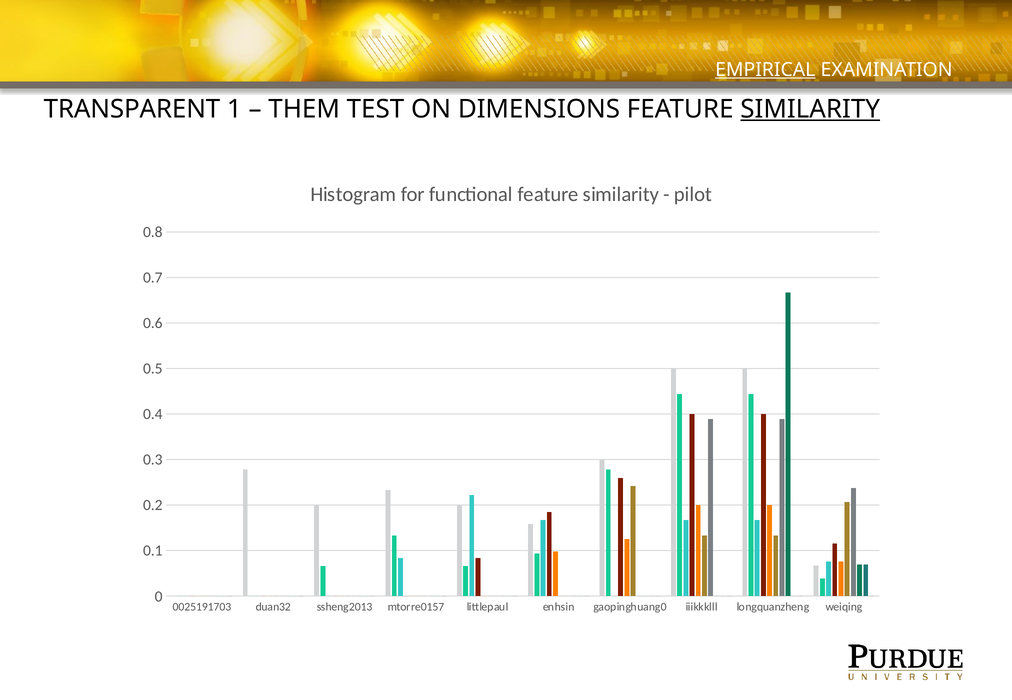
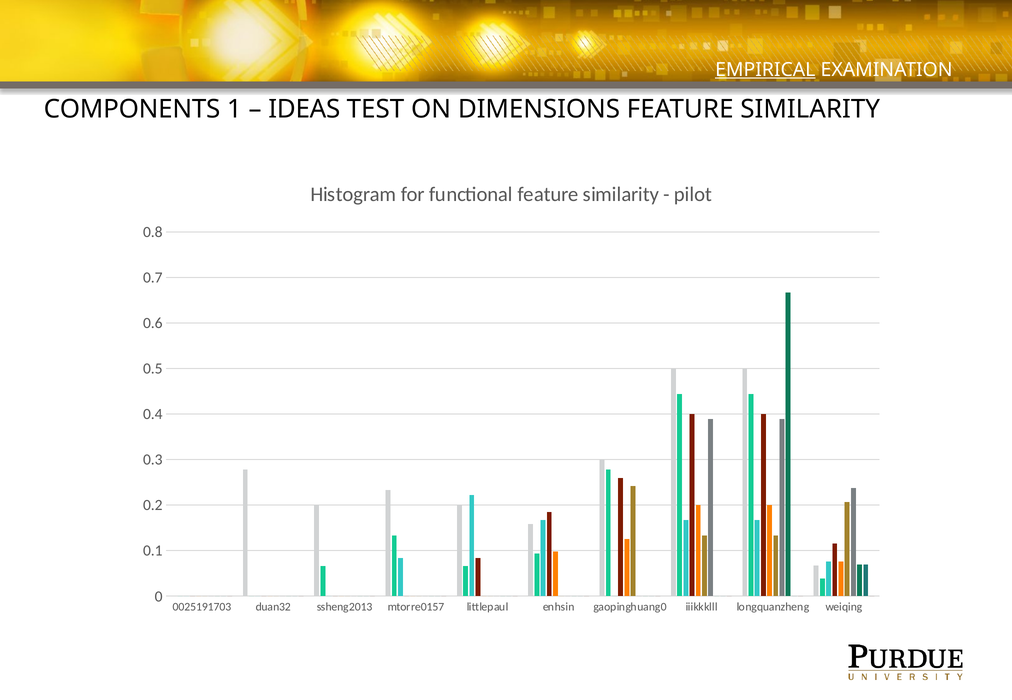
TRANSPARENT: TRANSPARENT -> COMPONENTS (132, 109)
THEM: THEM -> IDEAS (304, 109)
SIMILARITY underline: present -> none (810, 109)
